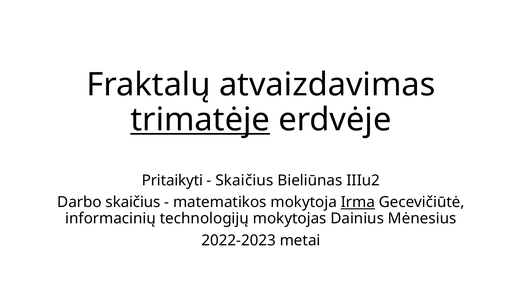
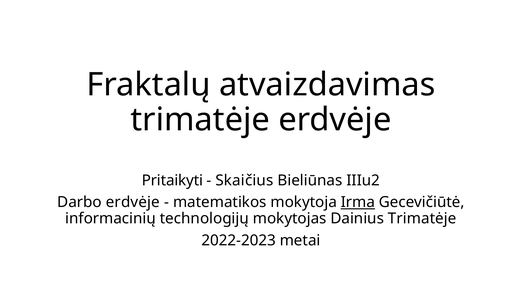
trimatėje underline: present -> none (200, 120)
Darbo skaičius: skaičius -> erdvėje (133, 203)
Dainius Mėnesius: Mėnesius -> Trimatėje (422, 219)
